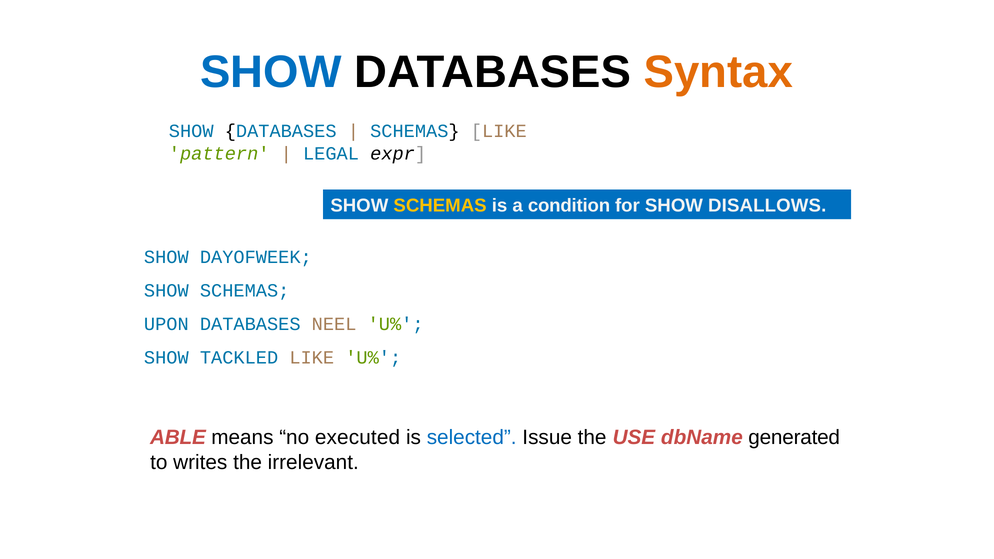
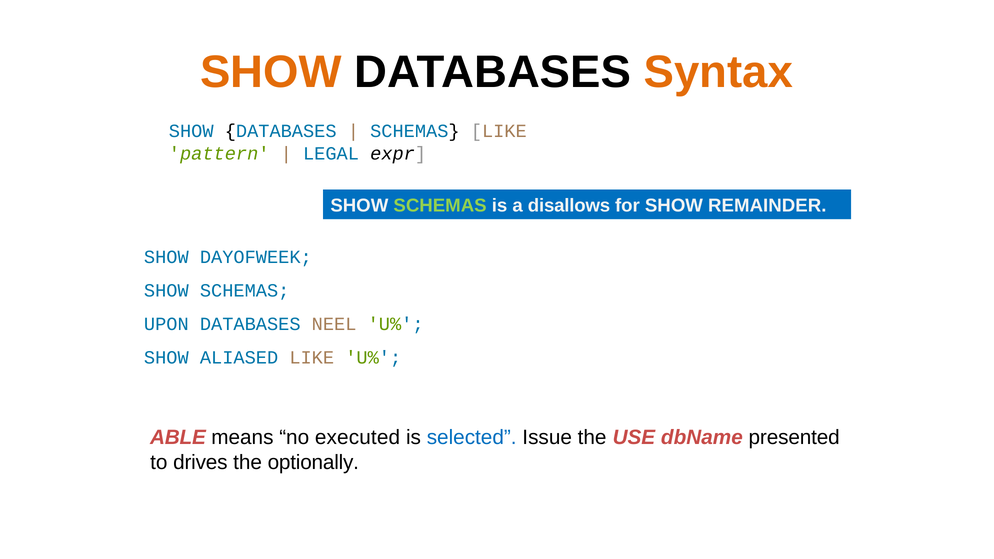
SHOW colour: blue -> orange (271, 72)
SCHEMAS colour: yellow -> light green (440, 206)
condition: condition -> disallows (569, 206)
DISALLOWS: DISALLOWS -> REMAINDER (767, 206)
TACKLED: TACKLED -> ALIASED (239, 358)
generated: generated -> presented (794, 438)
writes: writes -> drives (200, 462)
irrelevant: irrelevant -> optionally (313, 462)
